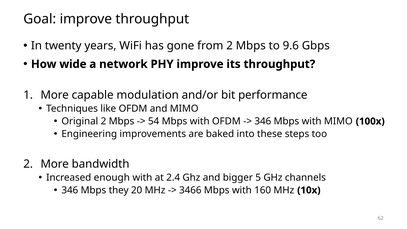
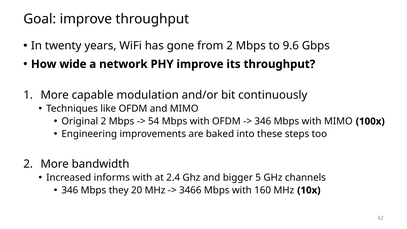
performance: performance -> continuously (273, 95)
enough: enough -> informs (112, 178)
